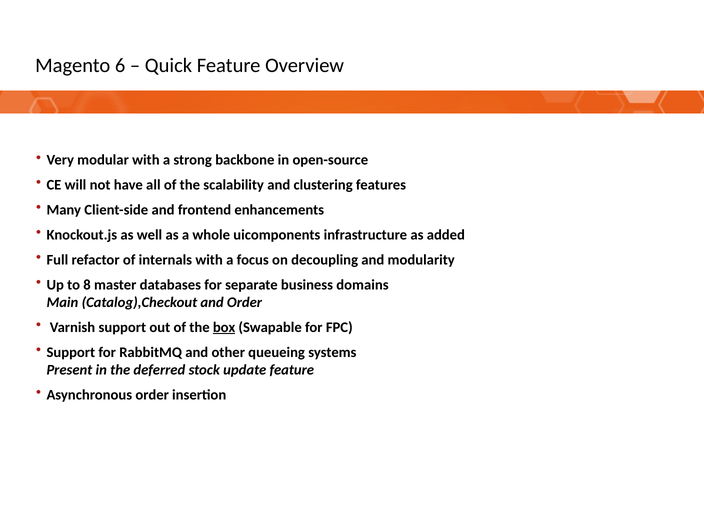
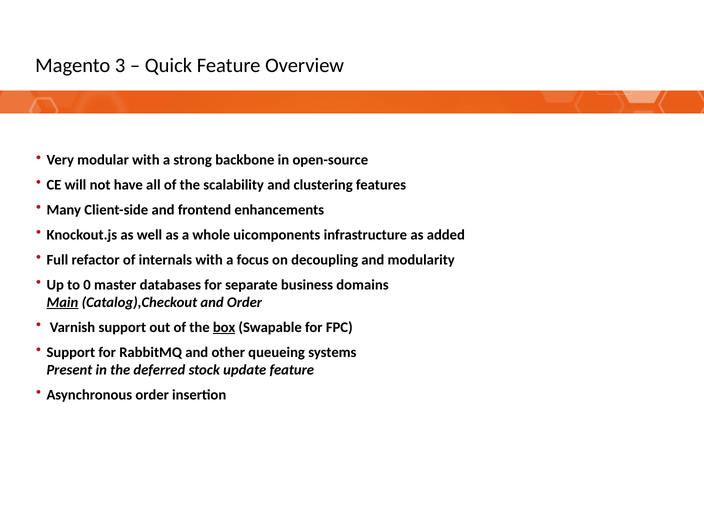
6: 6 -> 3 (120, 66)
8: 8 -> 0 (87, 285)
Main underline: none -> present (62, 302)
